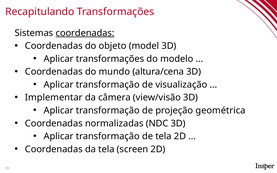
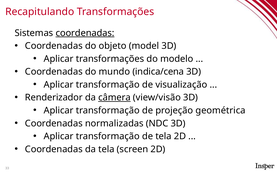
altura/cena: altura/cena -> indica/cena (158, 72)
Implementar: Implementar -> Renderizador (54, 98)
câmera underline: none -> present (114, 98)
